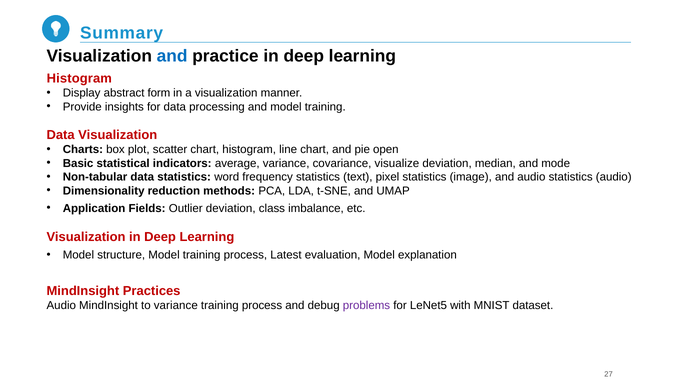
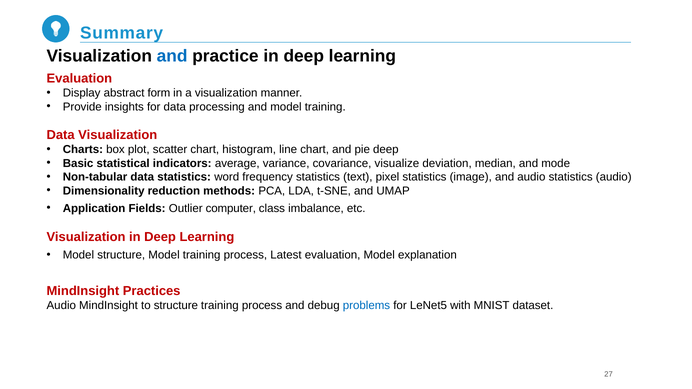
Histogram: Histogram -> Evaluation (79, 78)
pie open: open -> deep (386, 149)
Outlier deviation: deviation -> computer (231, 208)
to variance: variance -> structure (176, 306)
problems colour: purple -> blue (366, 306)
